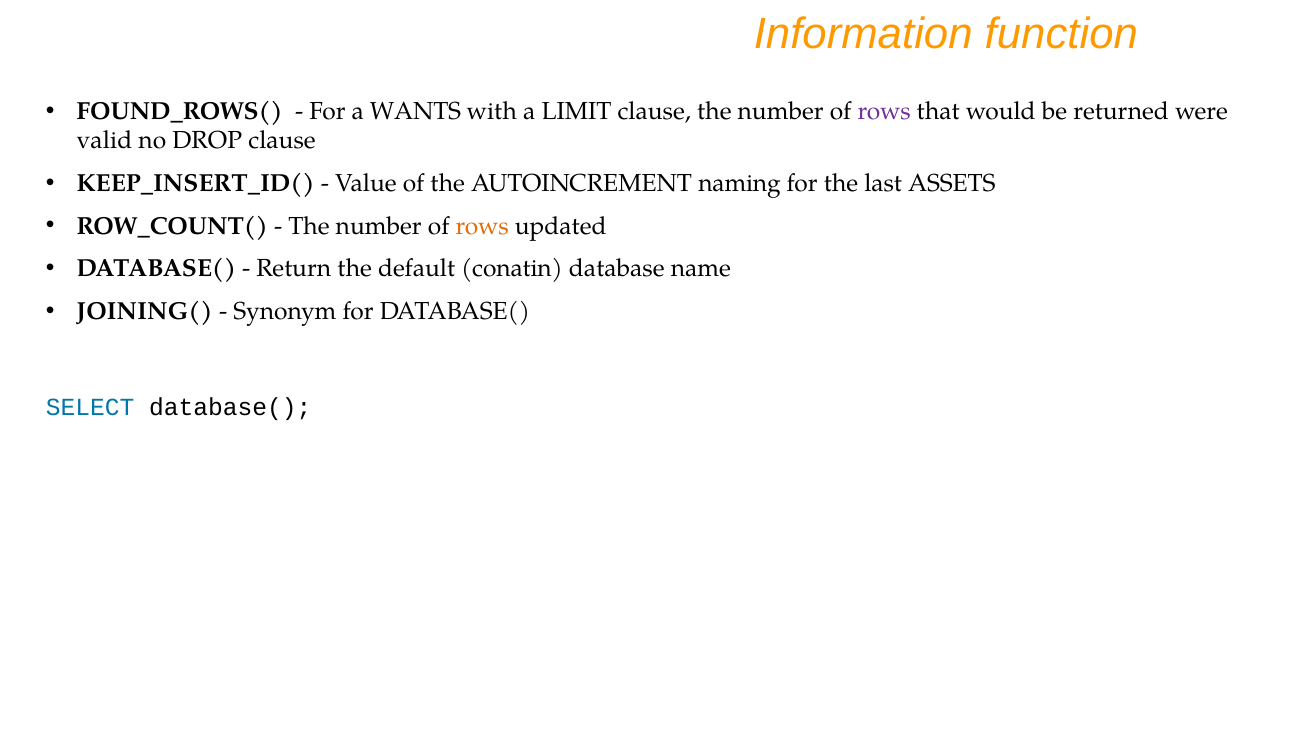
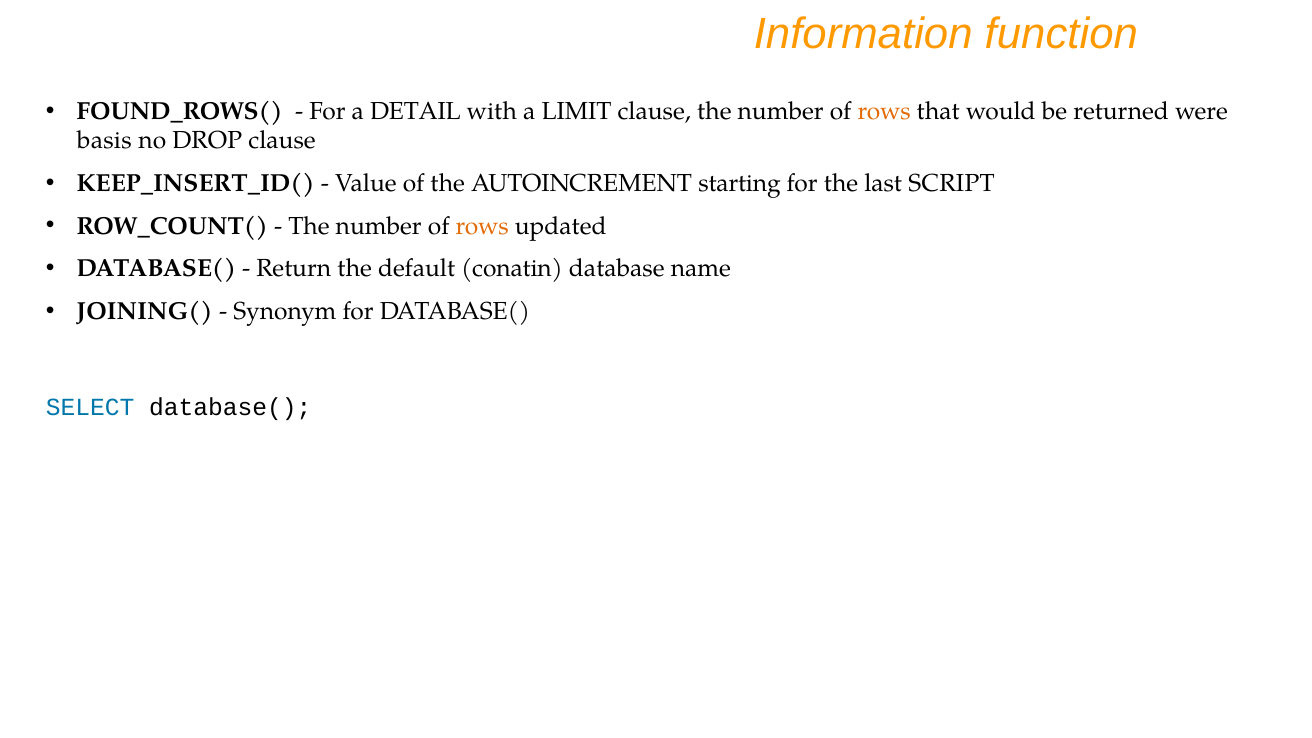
WANTS: WANTS -> DETAIL (415, 111)
rows colour: purple -> orange (884, 111)
valid: valid -> basis (104, 141)
naming: naming -> starting (739, 183)
ASSETS: ASSETS -> SCRIPT (952, 183)
